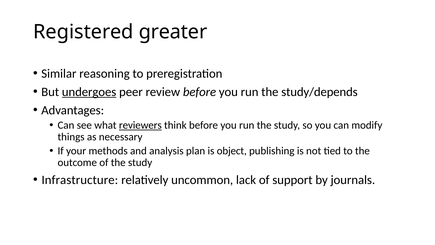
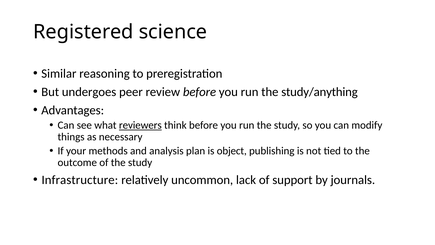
greater: greater -> science (173, 32)
undergoes underline: present -> none (89, 92)
study/depends: study/depends -> study/anything (320, 92)
